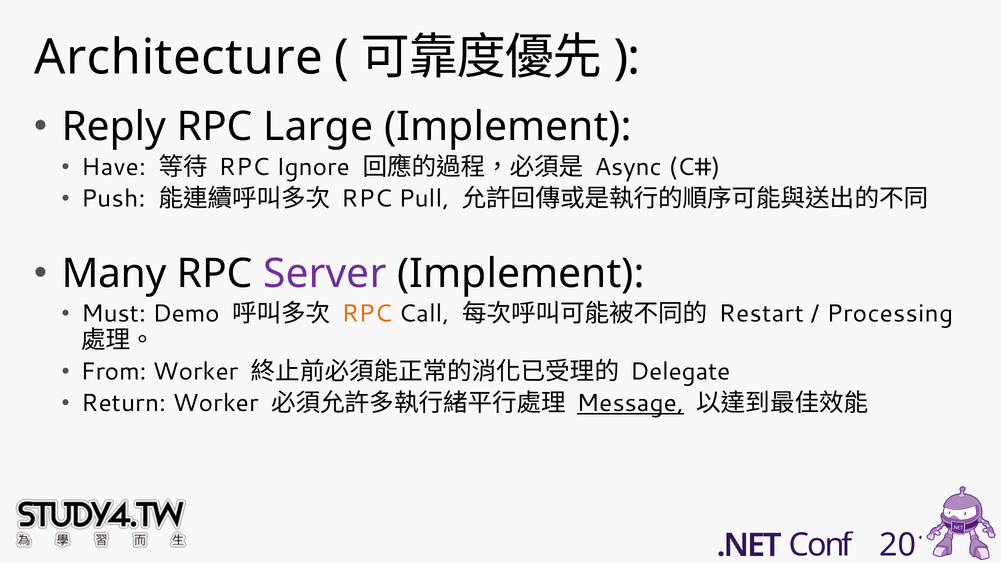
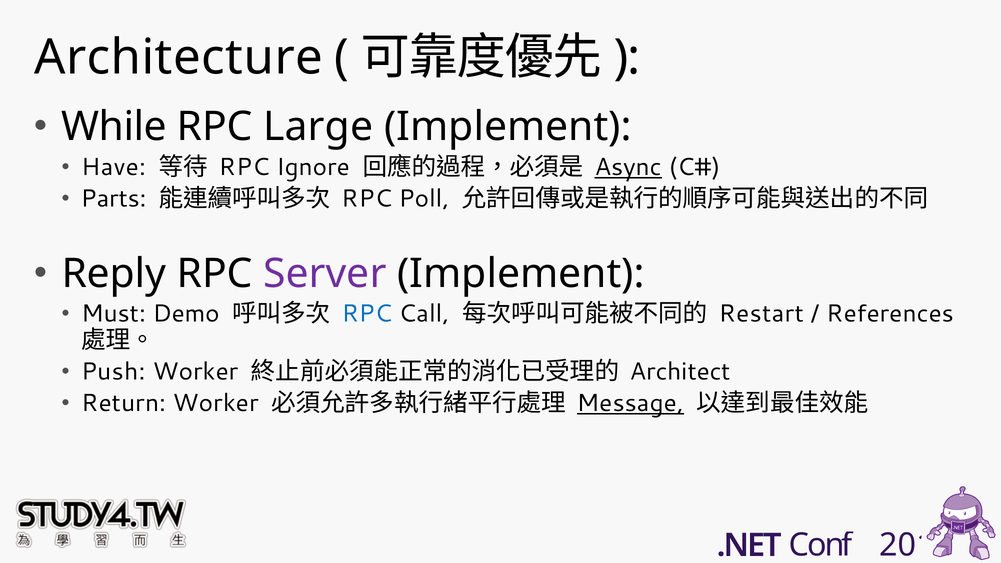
Reply: Reply -> While (114, 127)
Async underline: none -> present (628, 167)
Push: Push -> Parts (114, 199)
Pull: Pull -> Poll (424, 199)
Many: Many -> Reply (114, 274)
RPC colour: orange -> blue (367, 314)
Processing: Processing -> References (890, 314)
From: From -> Push (113, 372)
Delegate: Delegate -> Architect (680, 372)
